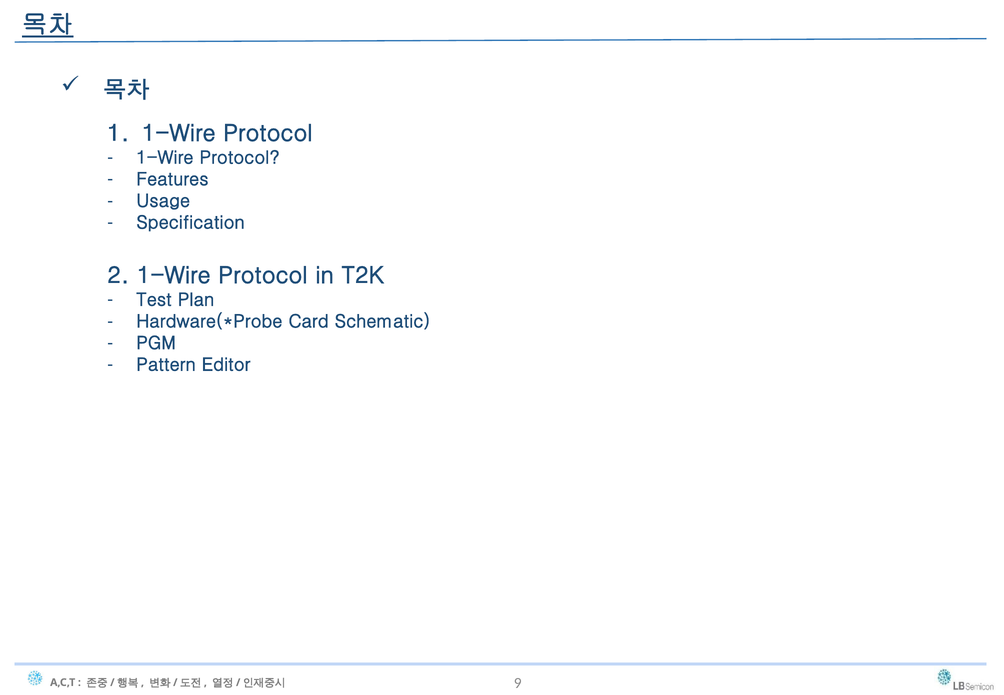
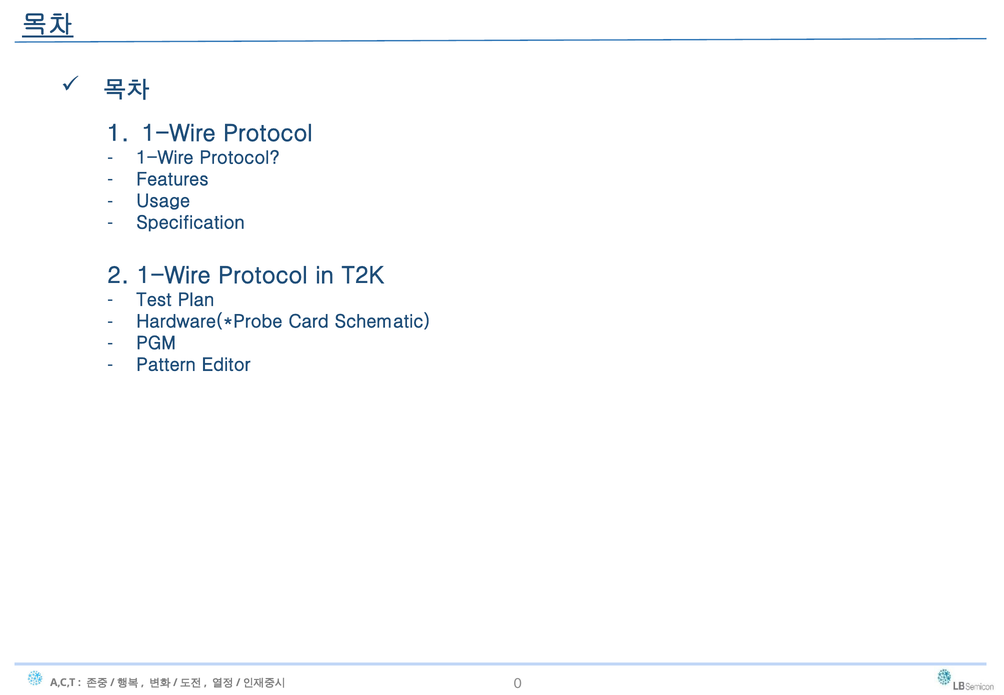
9: 9 -> 0 (518, 683)
